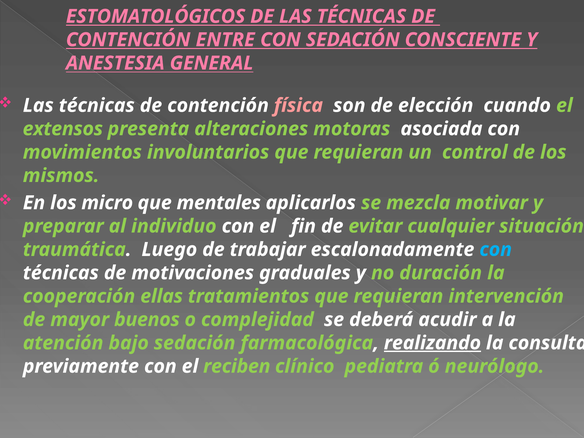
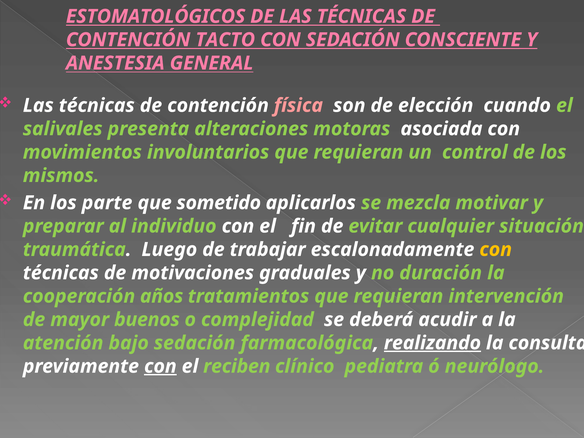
ENTRE: ENTRE -> TACTO (225, 40)
extensos: extensos -> salivales (63, 129)
micro: micro -> parte (107, 203)
mentales: mentales -> sometido (219, 203)
con colour: light blue -> yellow (496, 249)
ellas: ellas -> años (162, 296)
con underline: none -> present (160, 366)
